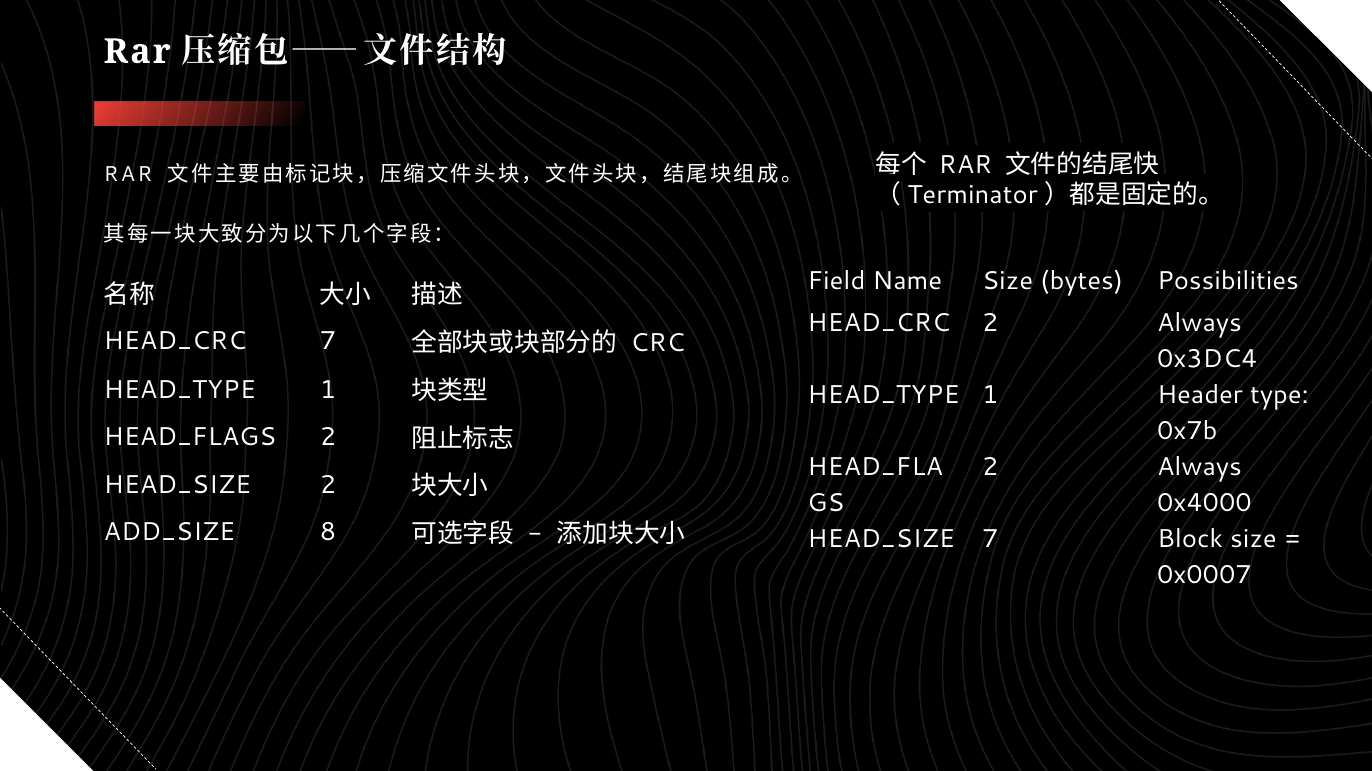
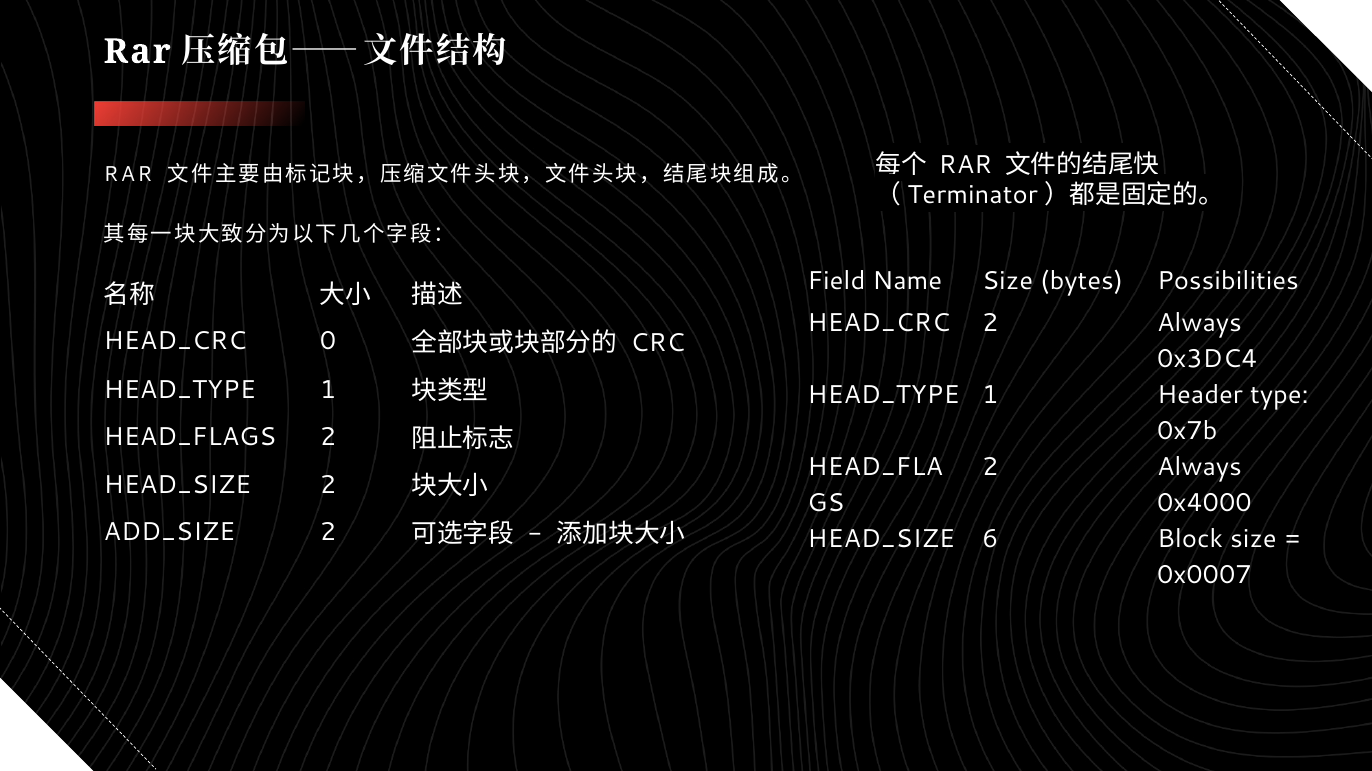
7: 7 -> 0 (328, 342)
8: 8 -> 2 (328, 533)
7: 7 -> 6 (990, 539)
